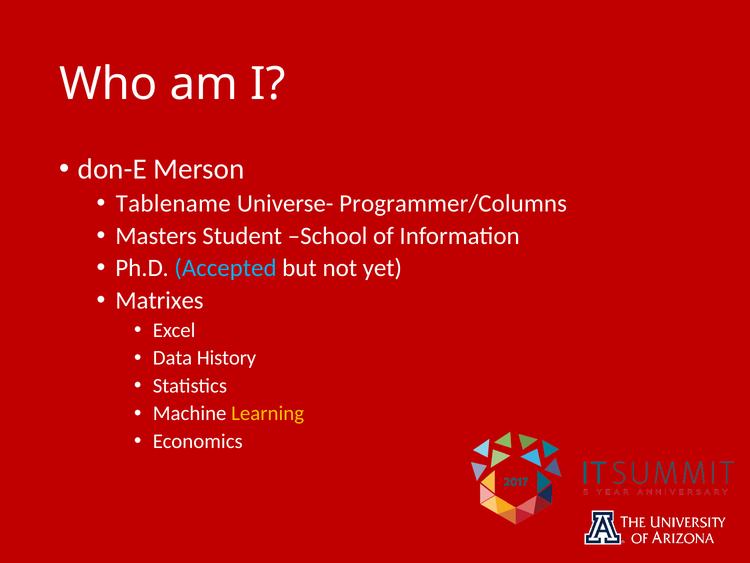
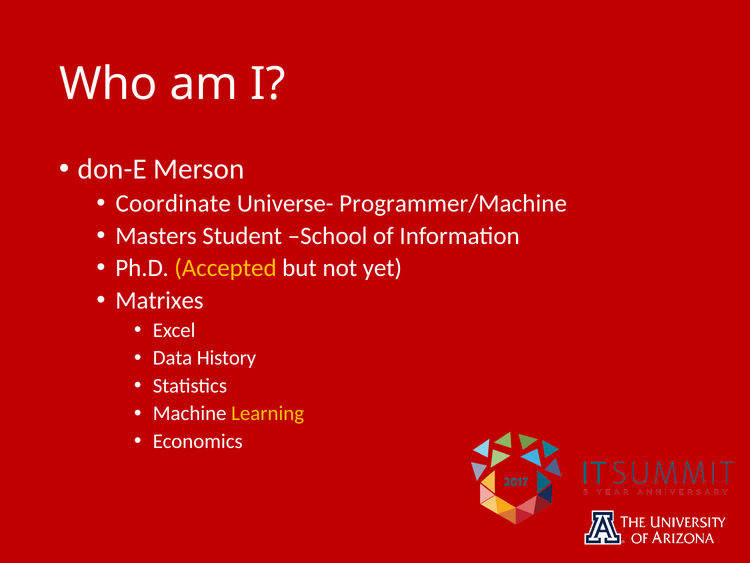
Tablename: Tablename -> Coordinate (173, 204)
Programmer/Columns: Programmer/Columns -> Programmer/Machine (453, 204)
Accepted colour: light blue -> yellow (225, 268)
